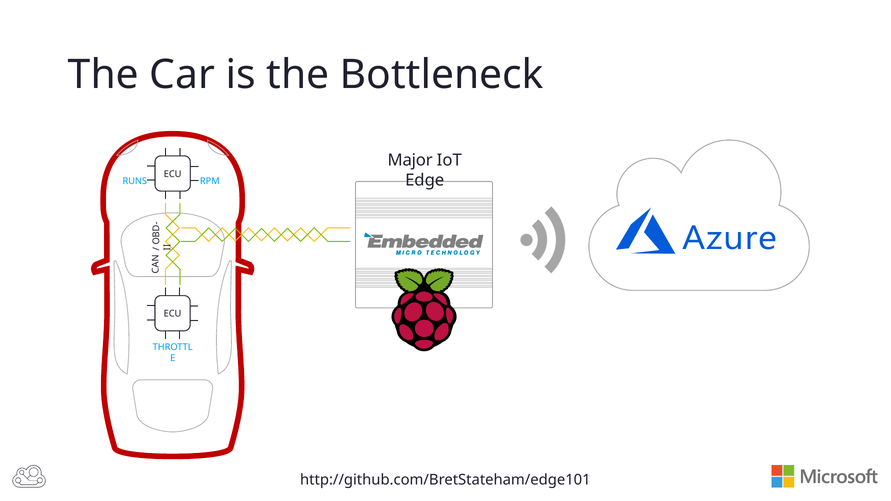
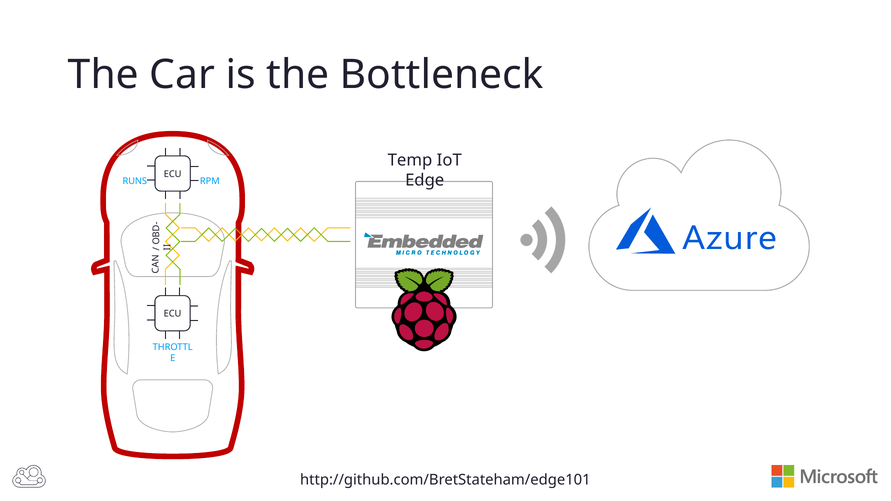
Major: Major -> Temp (410, 160)
